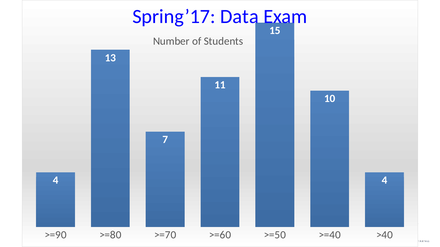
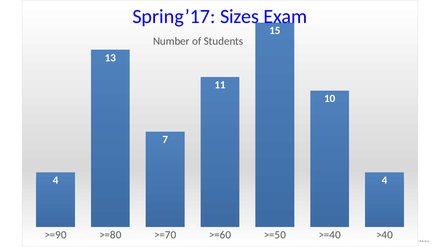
Data: Data -> Sizes (240, 17)
